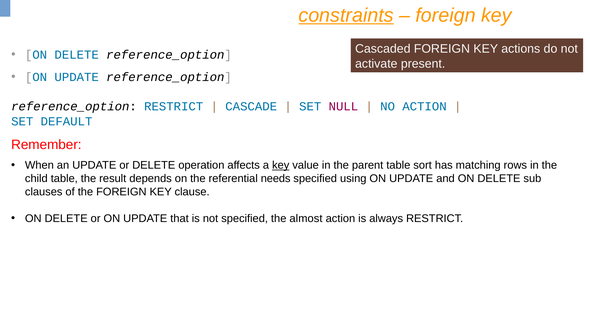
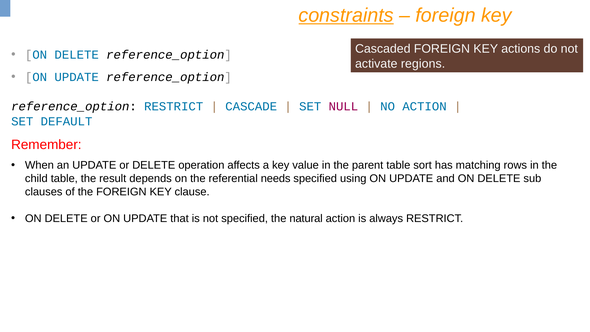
present: present -> regions (423, 64)
key underline: present -> none (281, 165)
almost: almost -> natural (306, 218)
